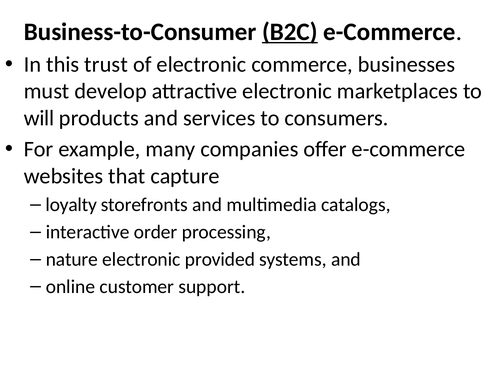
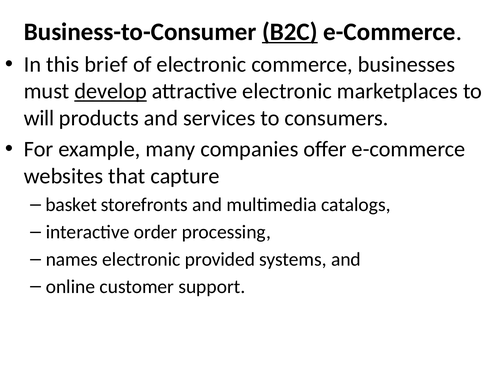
trust: trust -> brief (106, 65)
develop underline: none -> present (111, 91)
loyalty: loyalty -> basket (71, 205)
nature: nature -> names (72, 260)
